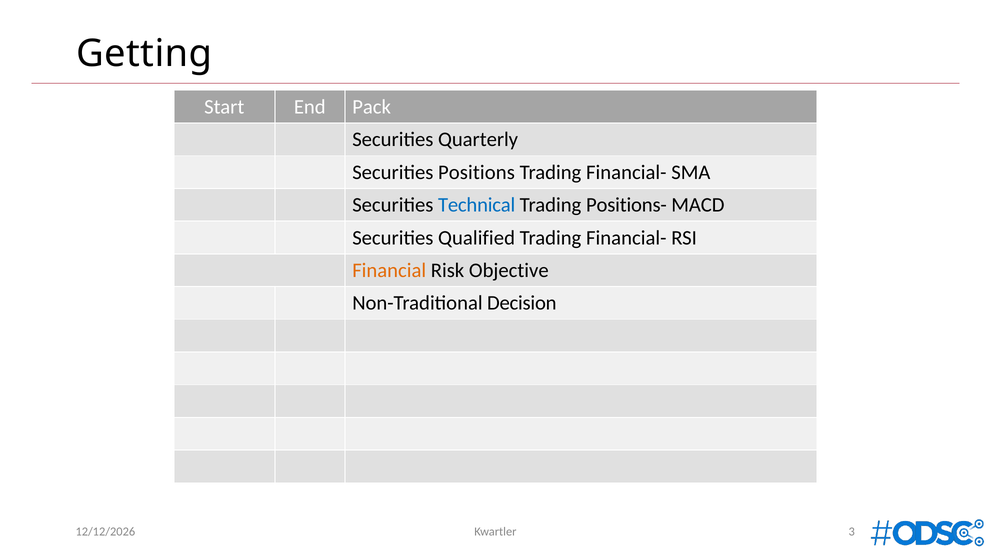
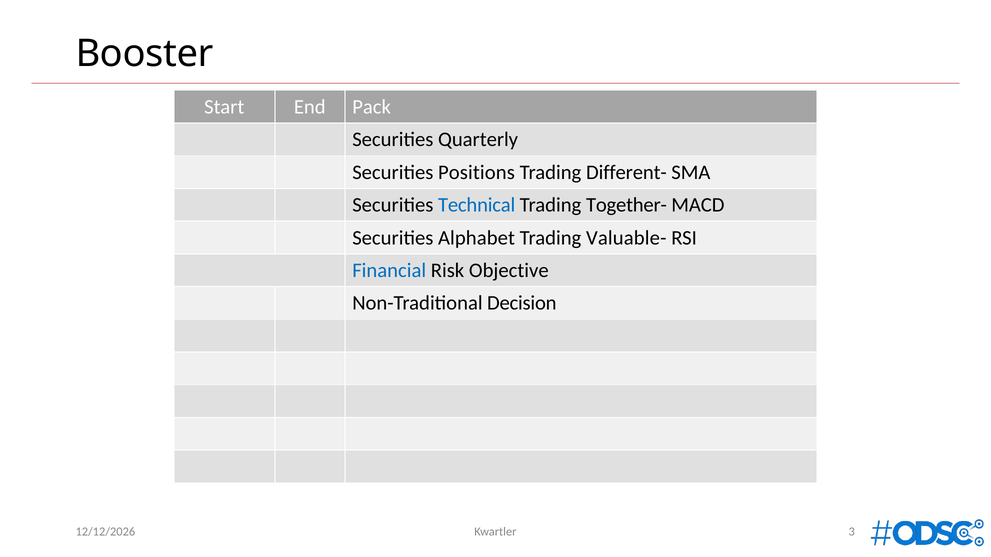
Getting: Getting -> Booster (145, 54)
Financial-: Financial- -> Different- (626, 172)
Positions-: Positions- -> Together- (626, 205)
Qualified: Qualified -> Alphabet (477, 238)
Financial-: Financial- -> Valuable- (626, 238)
Financial colour: orange -> blue (389, 271)
